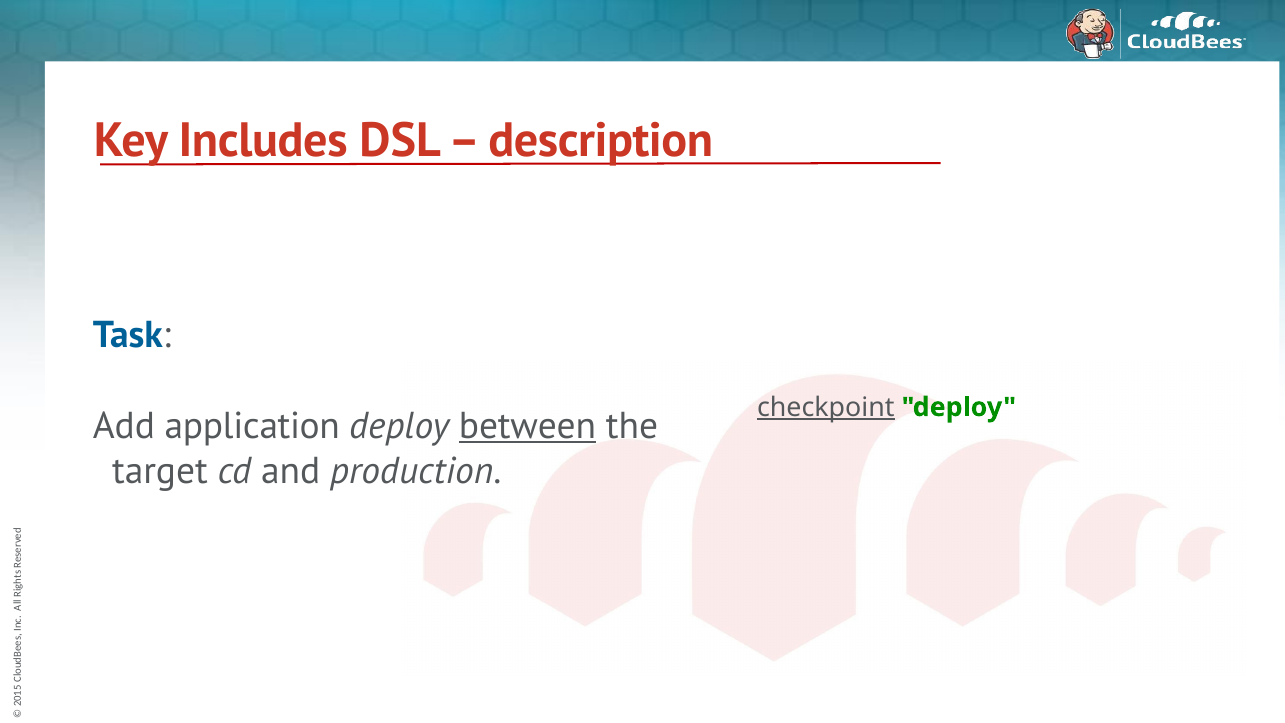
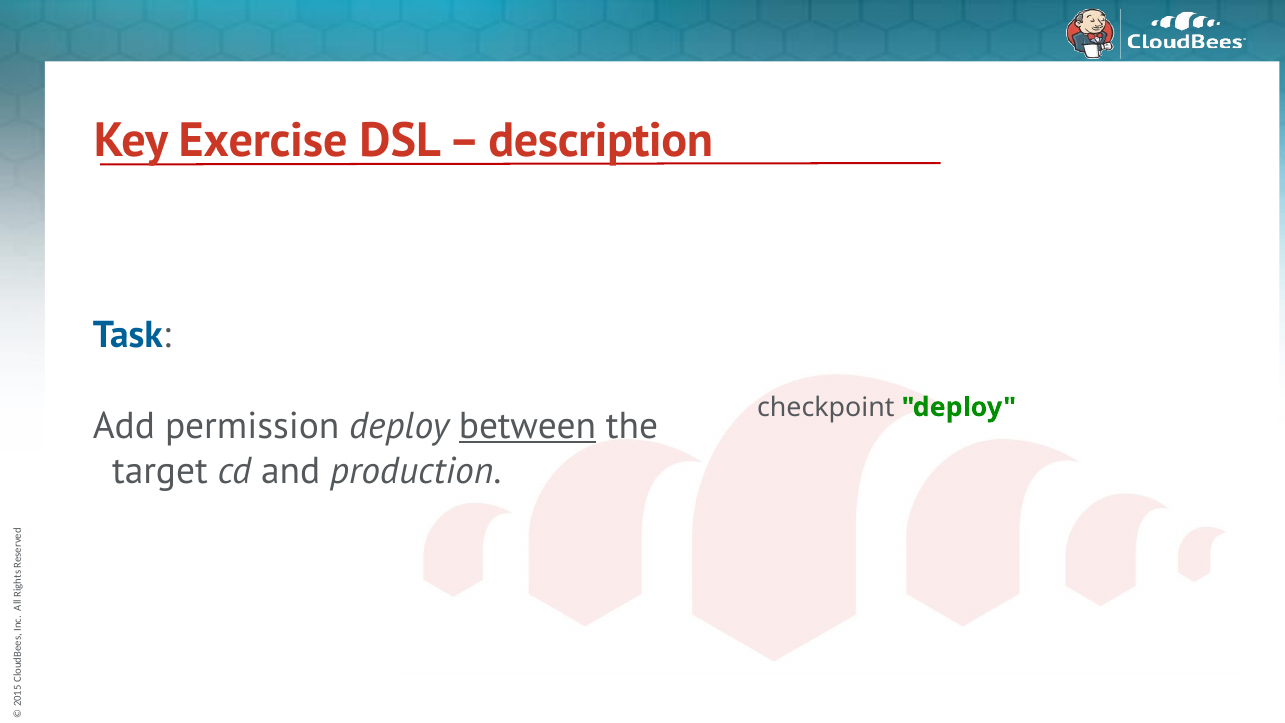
Includes: Includes -> Exercise (263, 141)
checkpoint underline: present -> none (826, 407)
application: application -> permission (252, 426)
